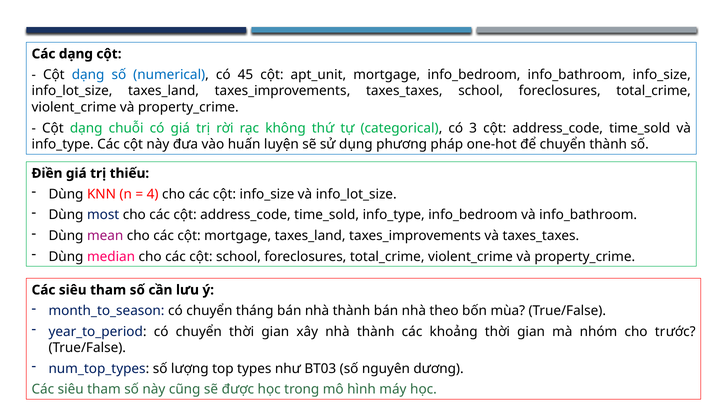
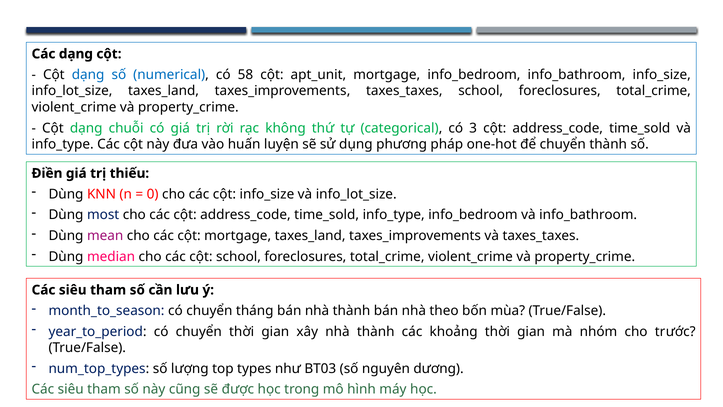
45: 45 -> 58 (245, 75)
4: 4 -> 0 (153, 194)
